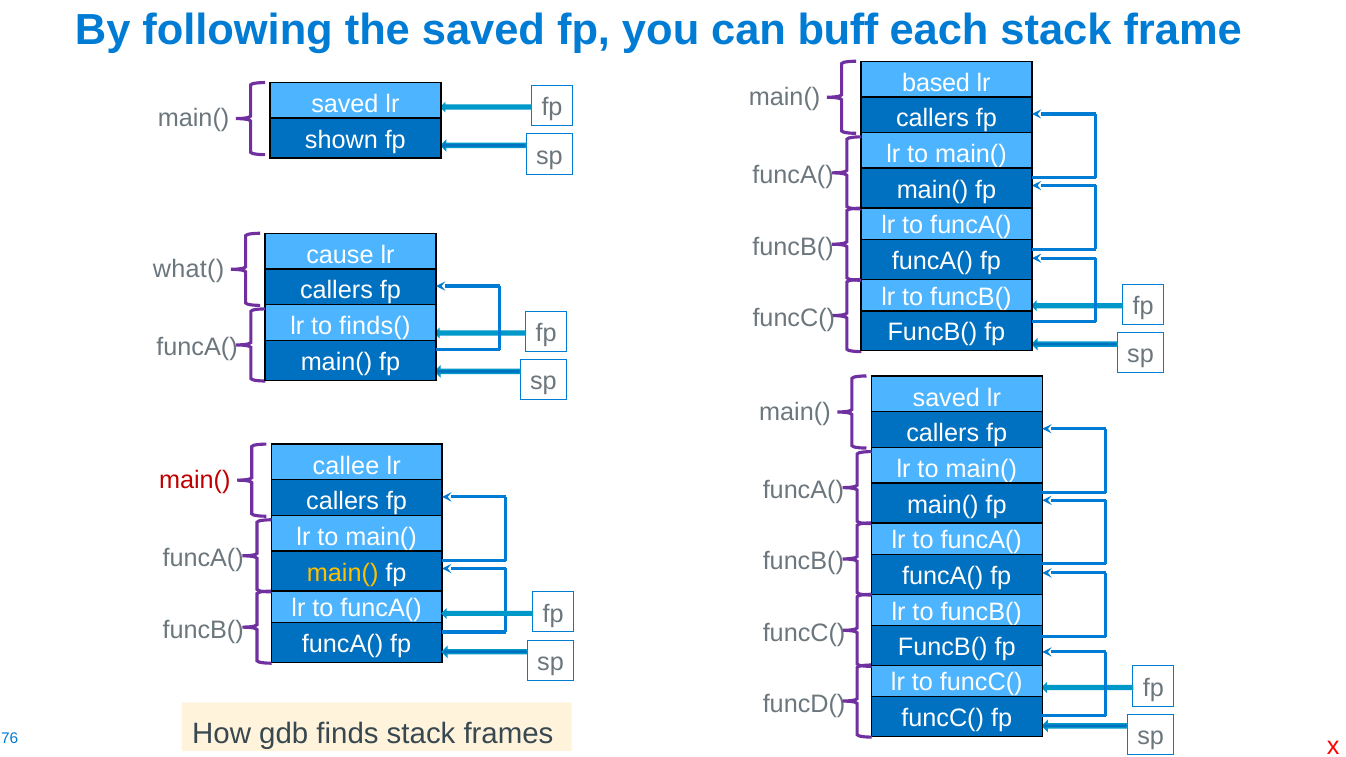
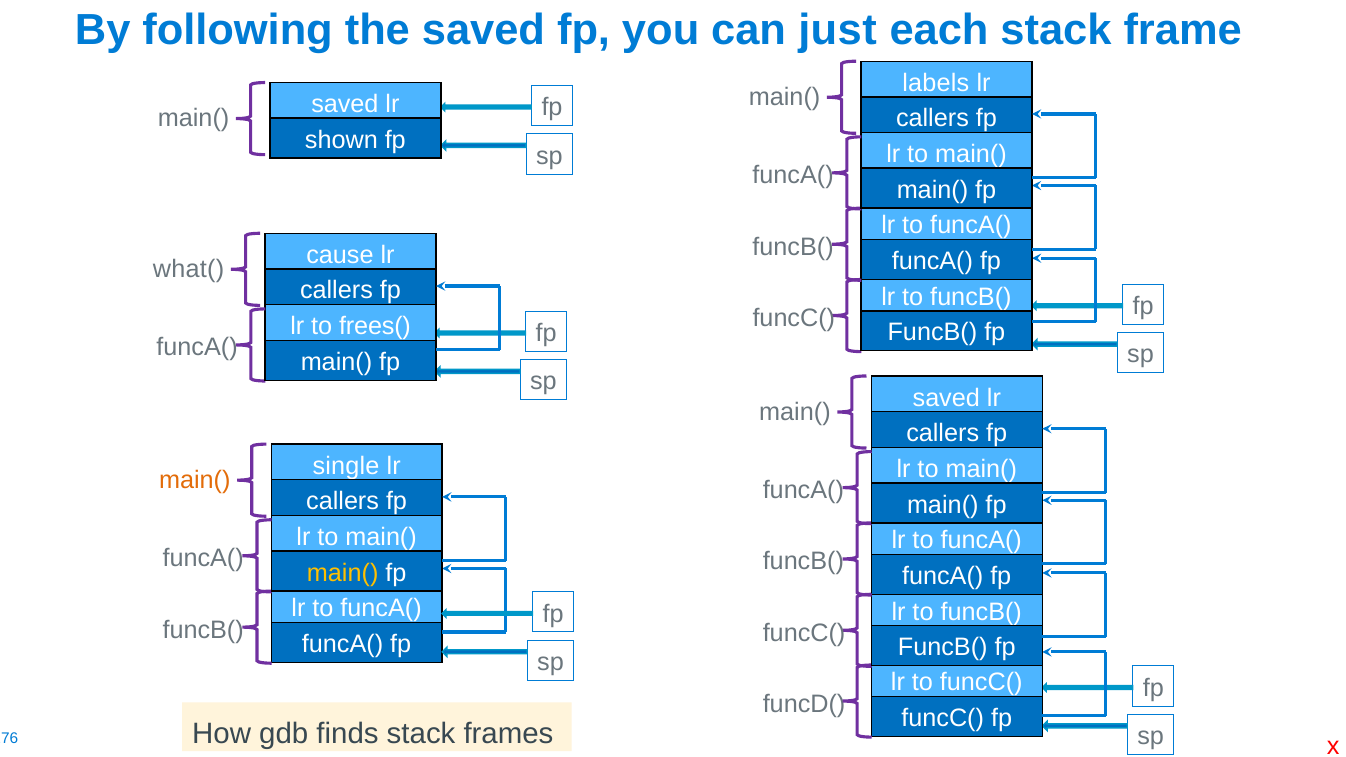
buff: buff -> just (838, 30)
based: based -> labels (936, 83)
finds(: finds( -> frees( (375, 326)
callee: callee -> single (346, 466)
main( colour: red -> orange (195, 480)
